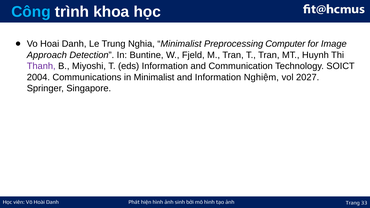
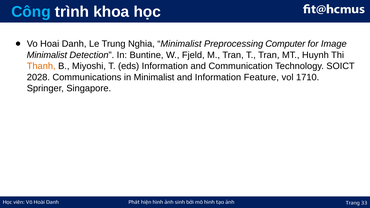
Approach: Approach -> Minimalist (47, 55)
Thanh colour: purple -> orange (41, 66)
2004: 2004 -> 2028 (38, 77)
Nghiệm: Nghiệm -> Feature (261, 77)
2027: 2027 -> 1710 (308, 77)
